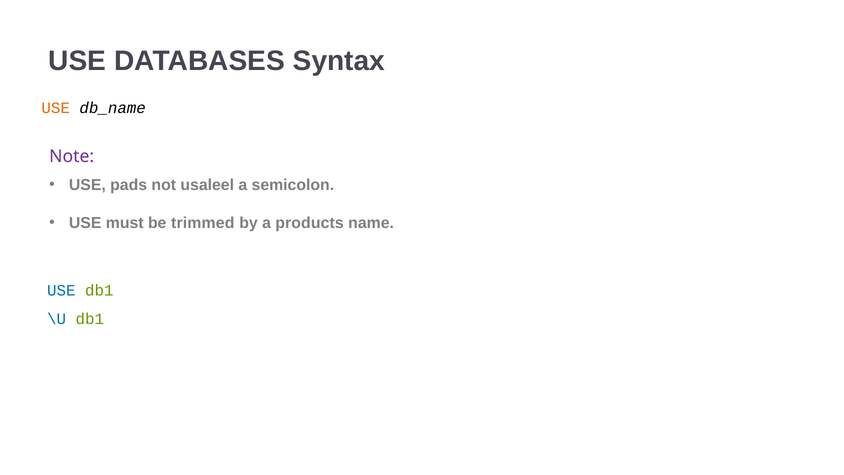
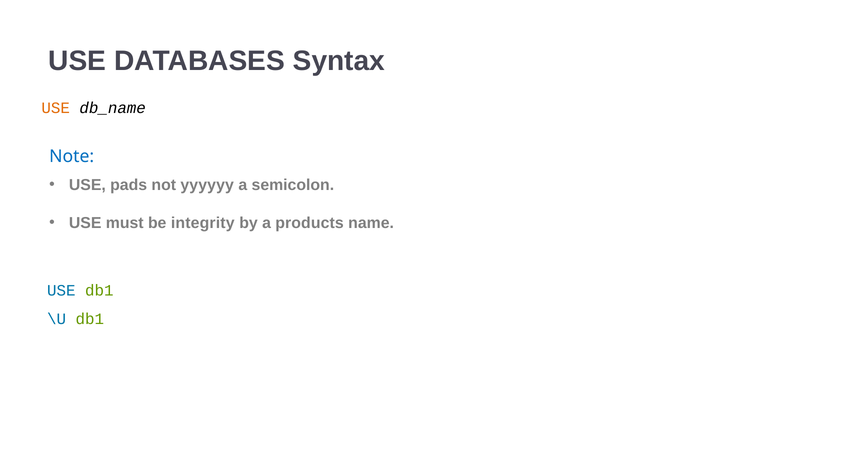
Note colour: purple -> blue (72, 156)
usaleel: usaleel -> yyyyyy (207, 185)
trimmed: trimmed -> integrity (203, 223)
